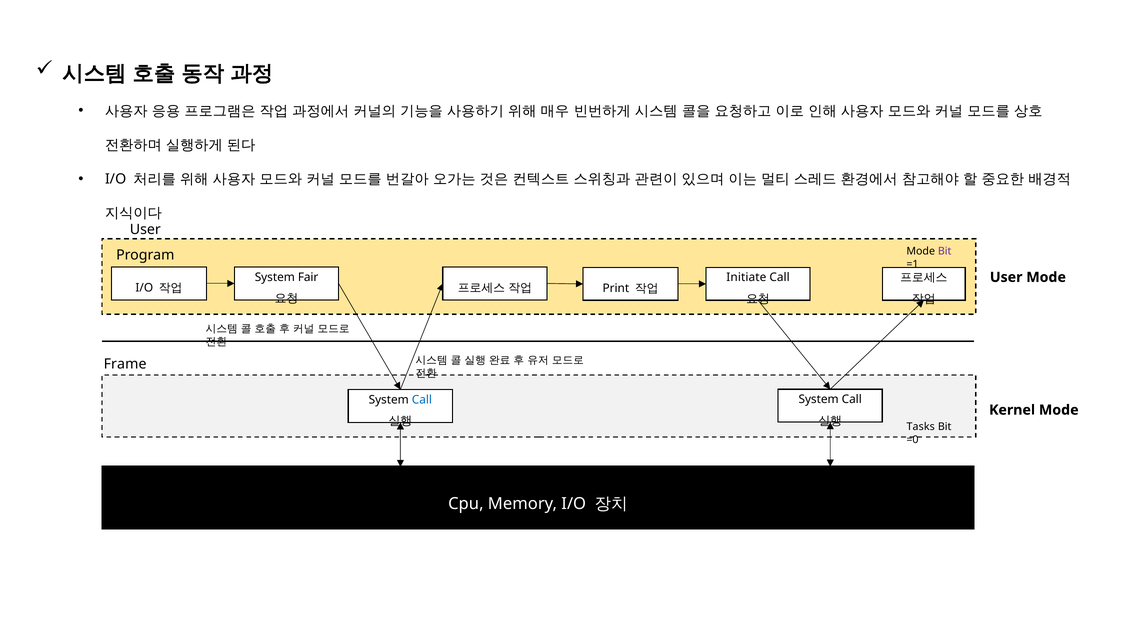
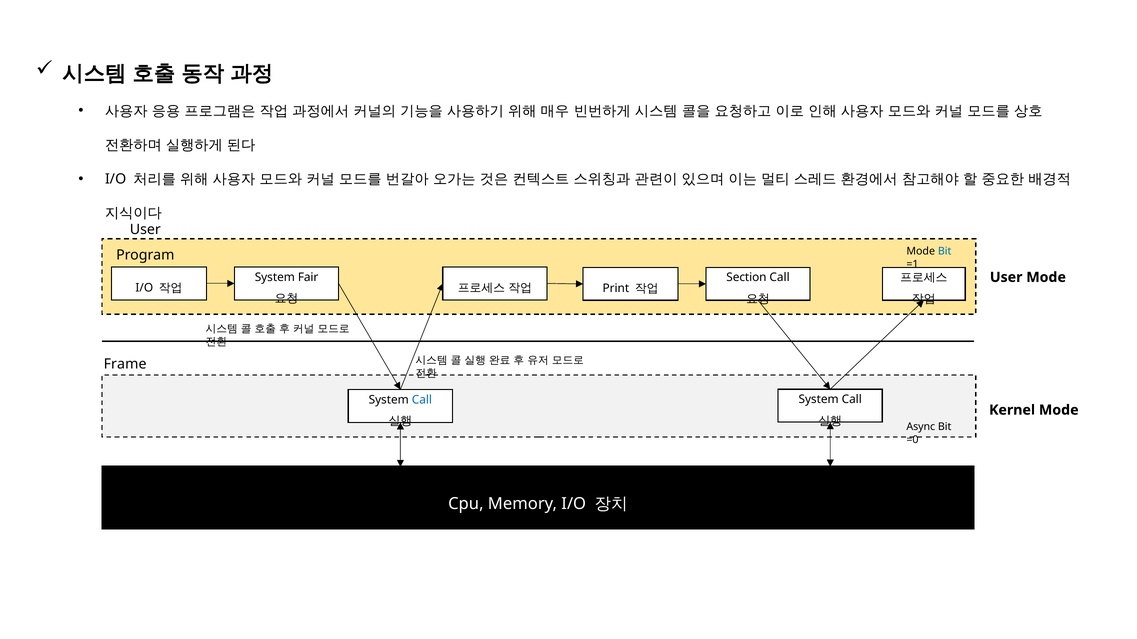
Bit colour: purple -> blue (945, 252)
Initiate: Initiate -> Section (746, 278)
Tasks: Tasks -> Async (921, 427)
